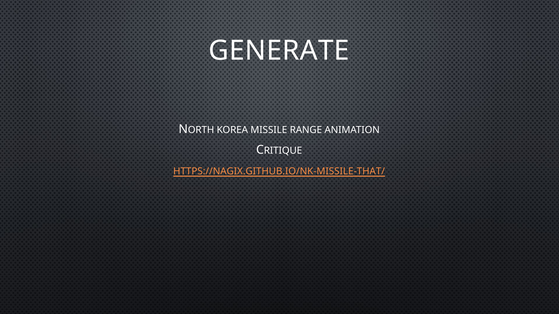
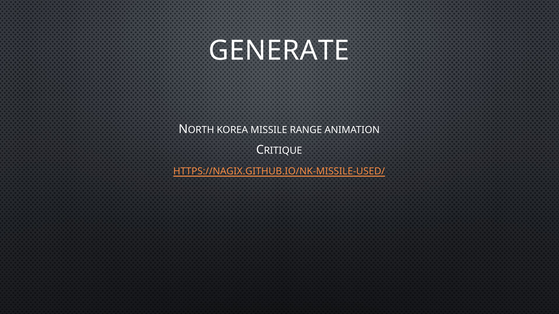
HTTPS://NAGIX.GITHUB.IO/NK-MISSILE-THAT/: HTTPS://NAGIX.GITHUB.IO/NK-MISSILE-THAT/ -> HTTPS://NAGIX.GITHUB.IO/NK-MISSILE-USED/ (279, 171)
